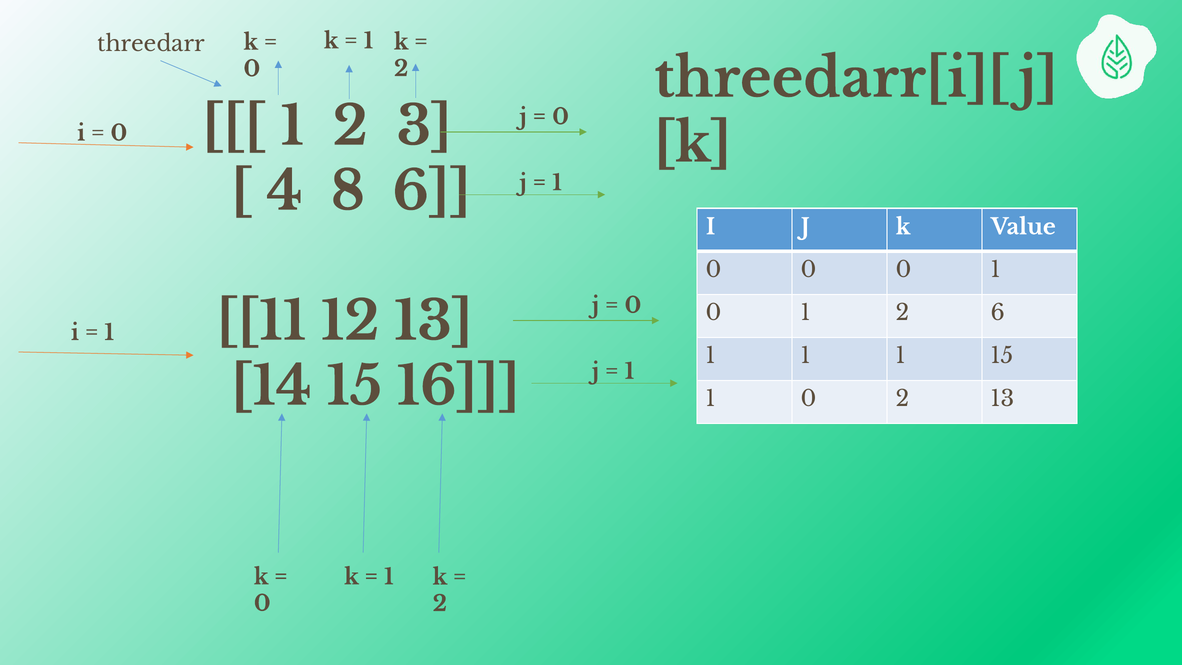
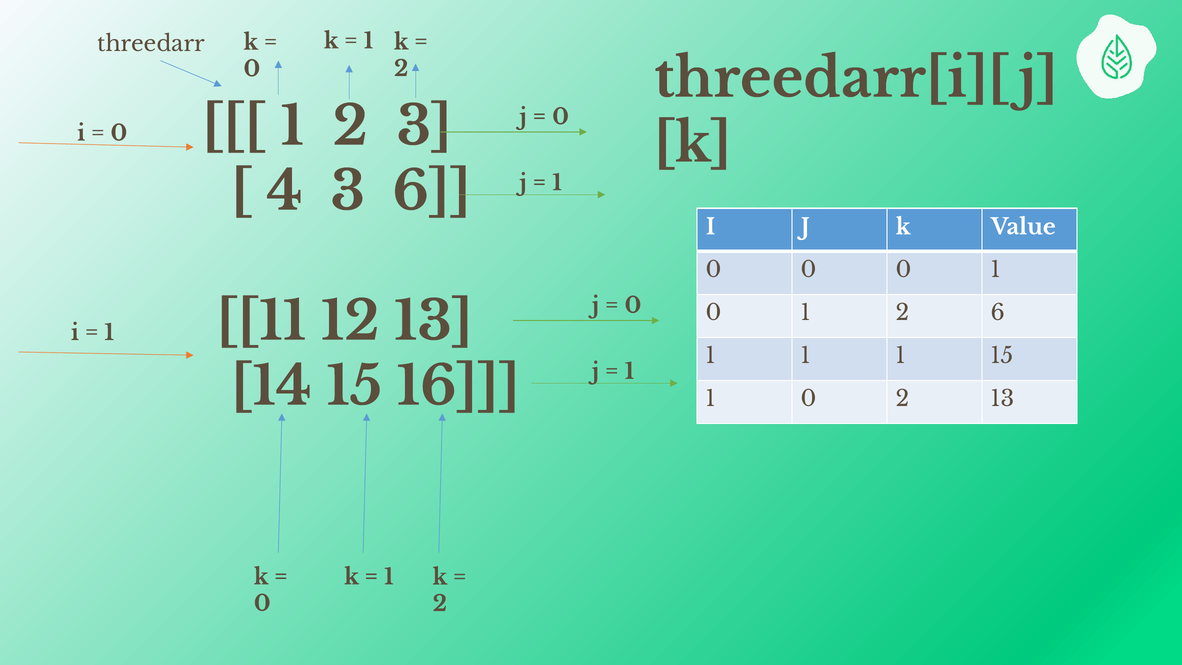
4 8: 8 -> 3 (348, 192)
